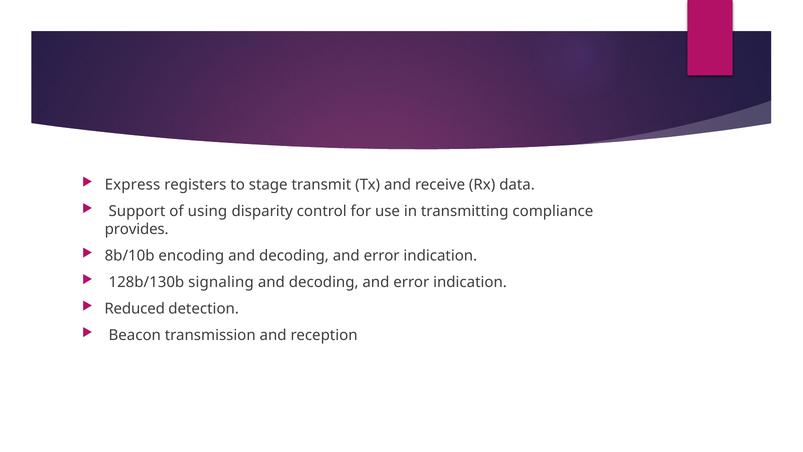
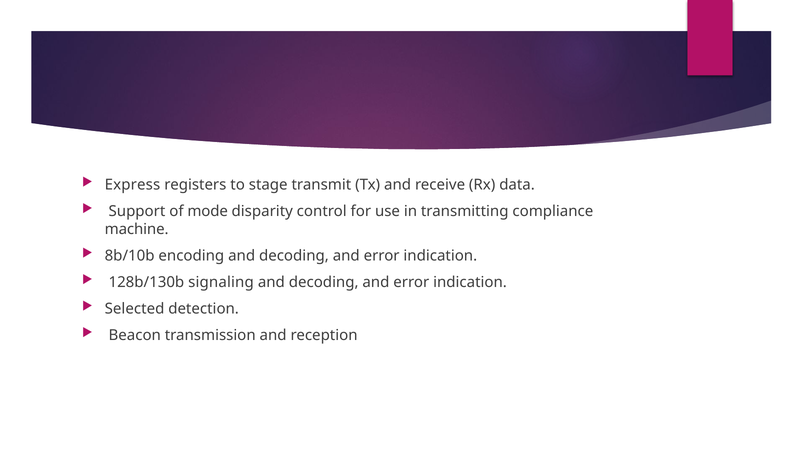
using: using -> mode (208, 211)
provides: provides -> machine (137, 229)
Reduced: Reduced -> Selected (135, 308)
